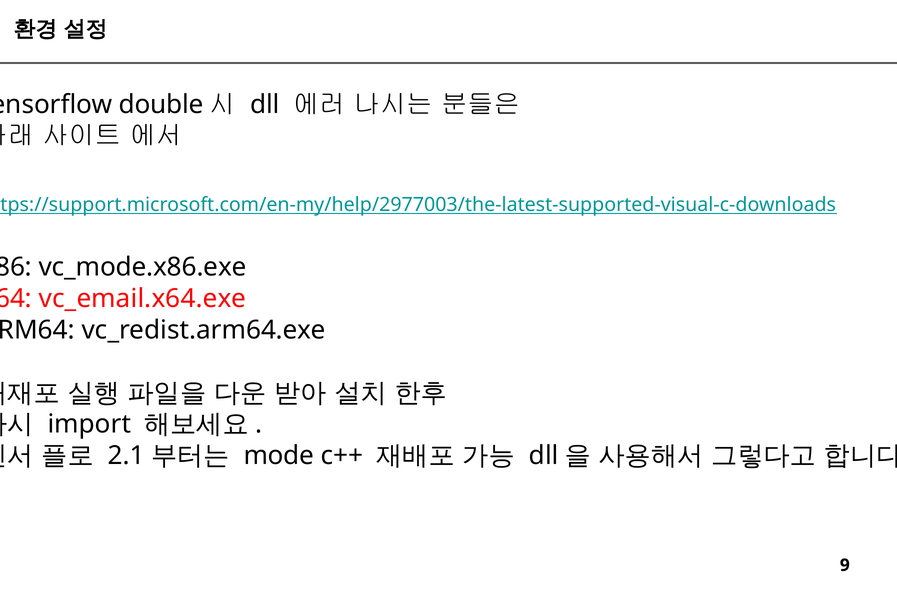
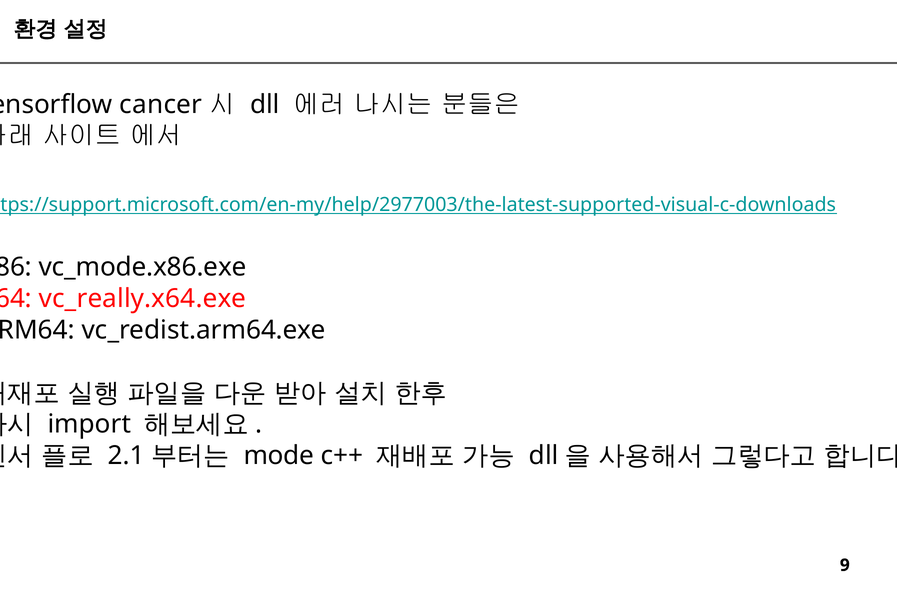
double: double -> cancer (161, 104)
vc_email.x64.exe: vc_email.x64.exe -> vc_really.x64.exe (143, 299)
